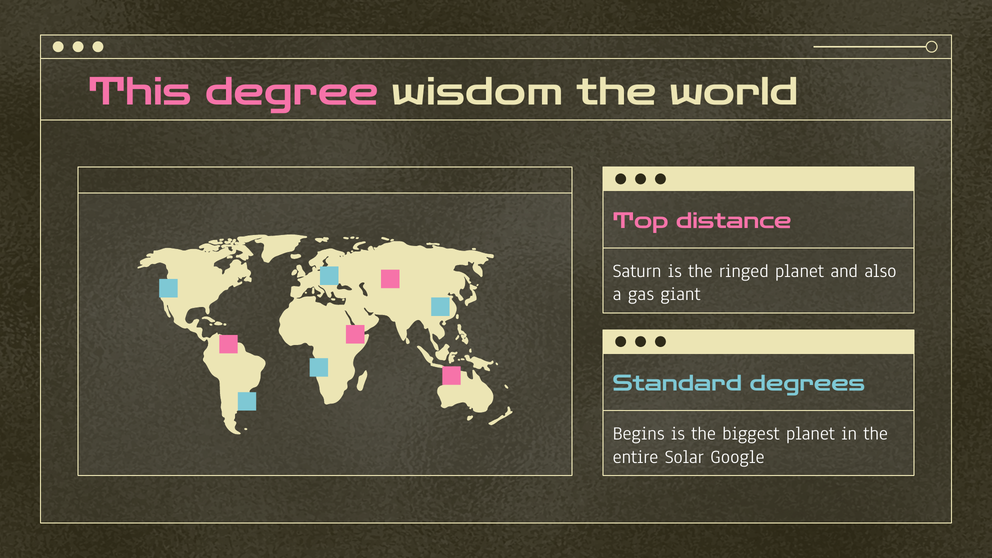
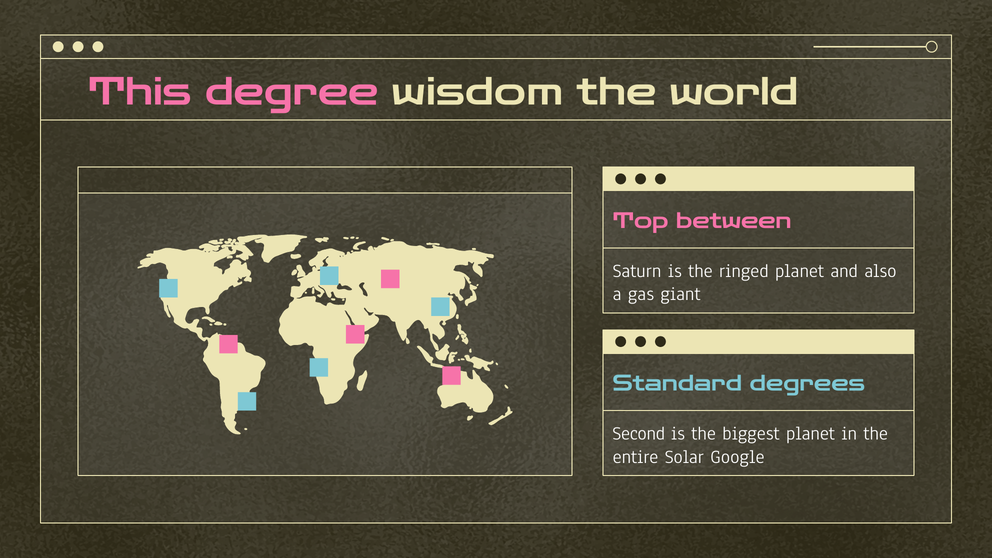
distance: distance -> between (734, 221)
Begins: Begins -> Second (639, 434)
